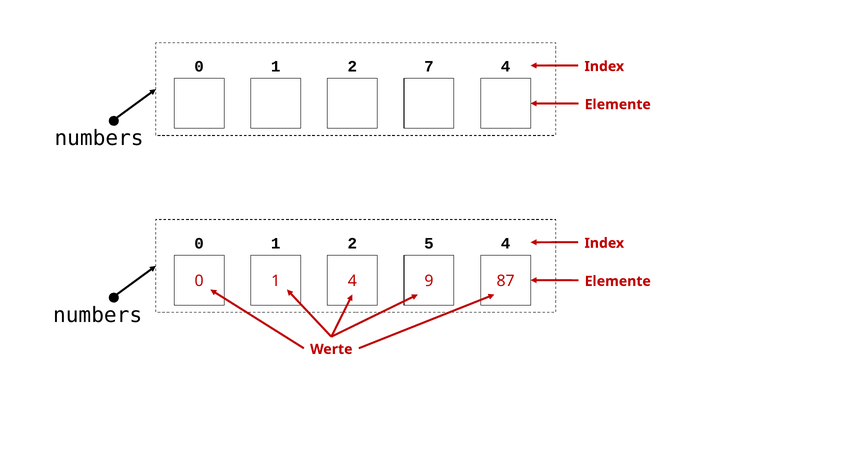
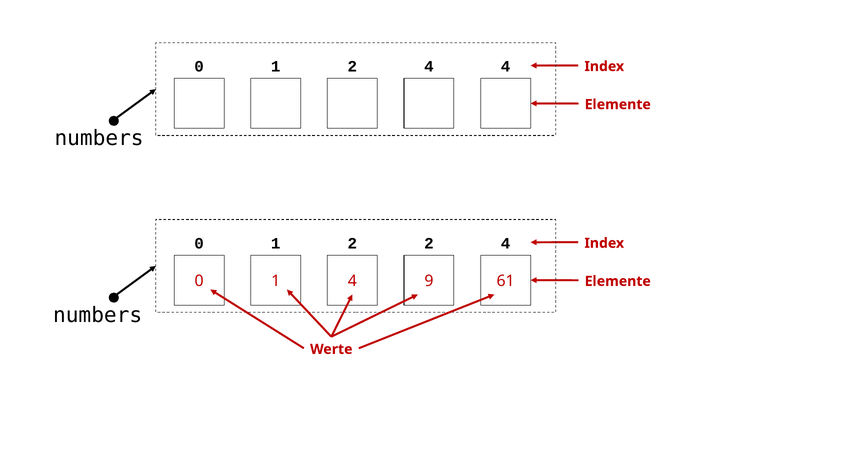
1 2 7: 7 -> 4 (429, 67)
2 5: 5 -> 2 (429, 243)
87: 87 -> 61 (506, 281)
